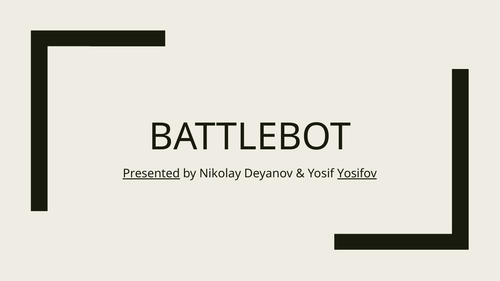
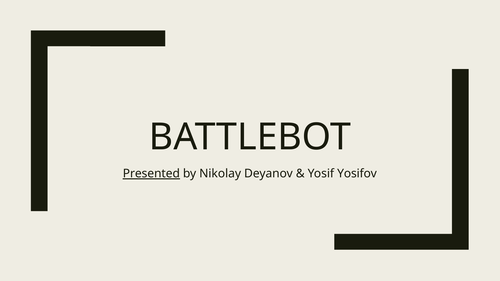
Yosifov underline: present -> none (357, 174)
